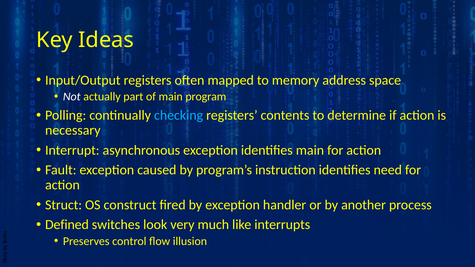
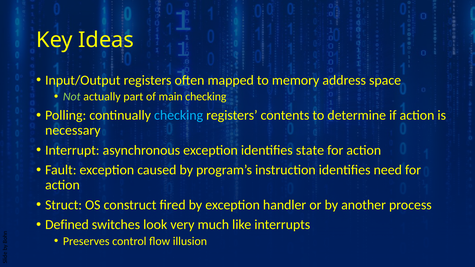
Not colour: white -> light green (72, 97)
main program: program -> checking (206, 97)
identifies main: main -> state (310, 150)
